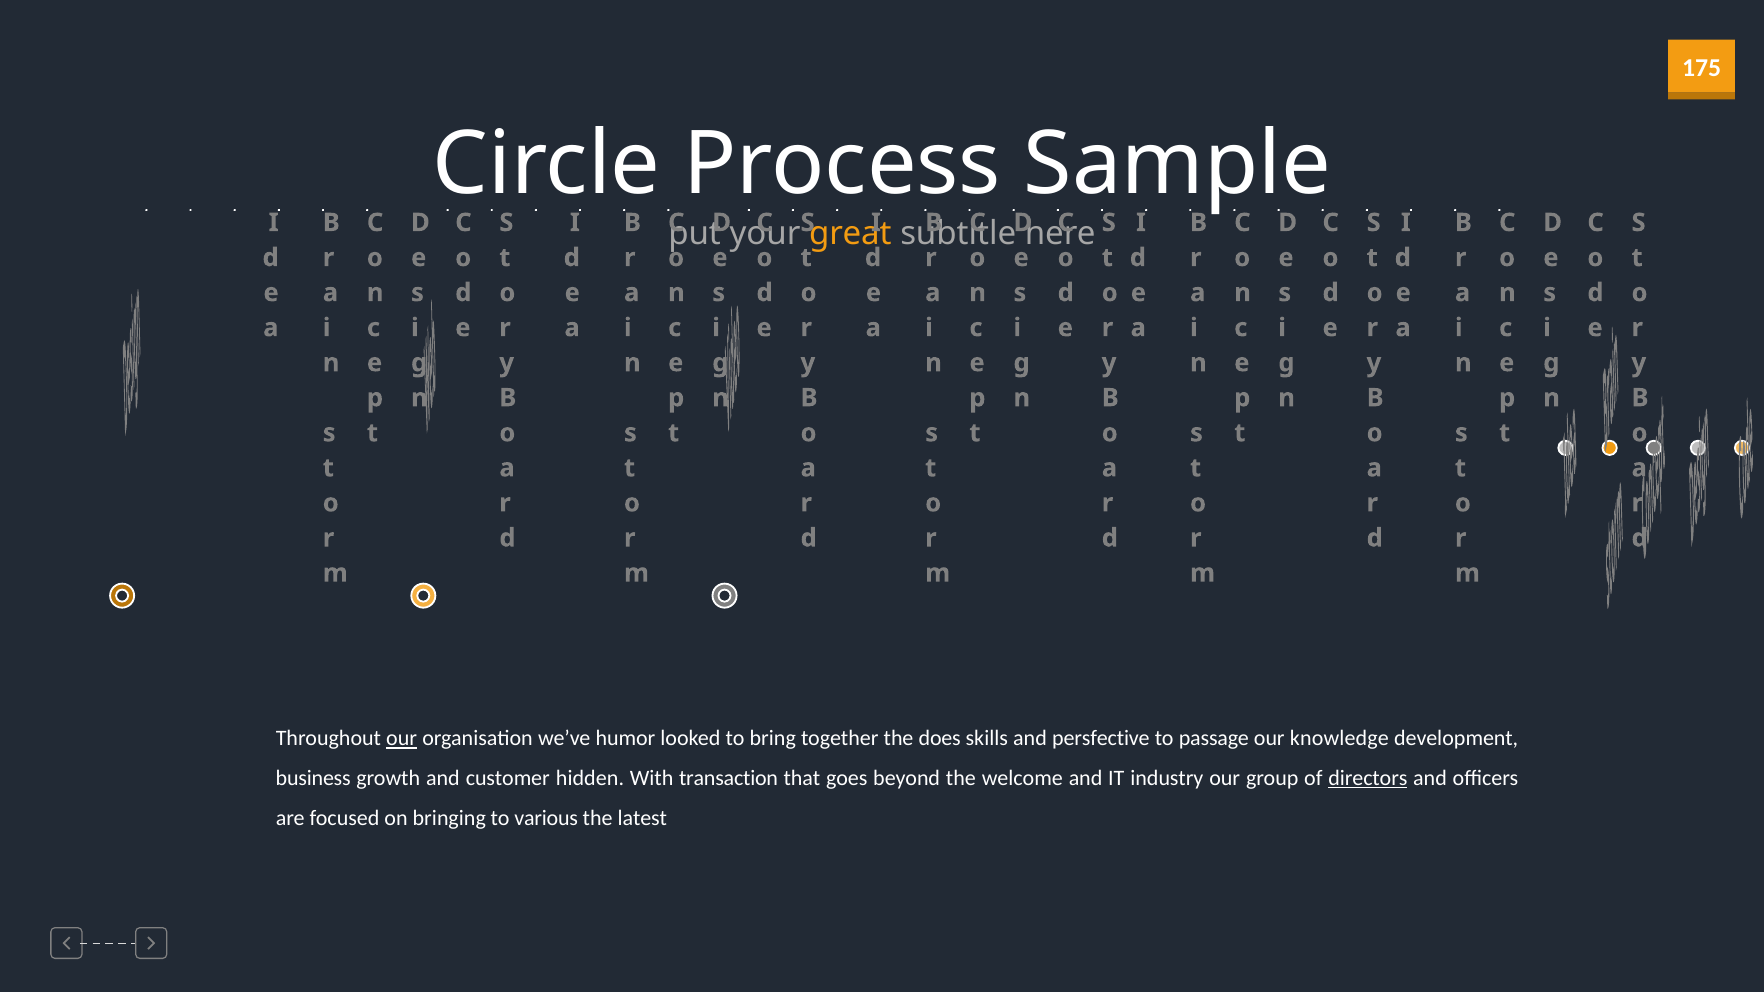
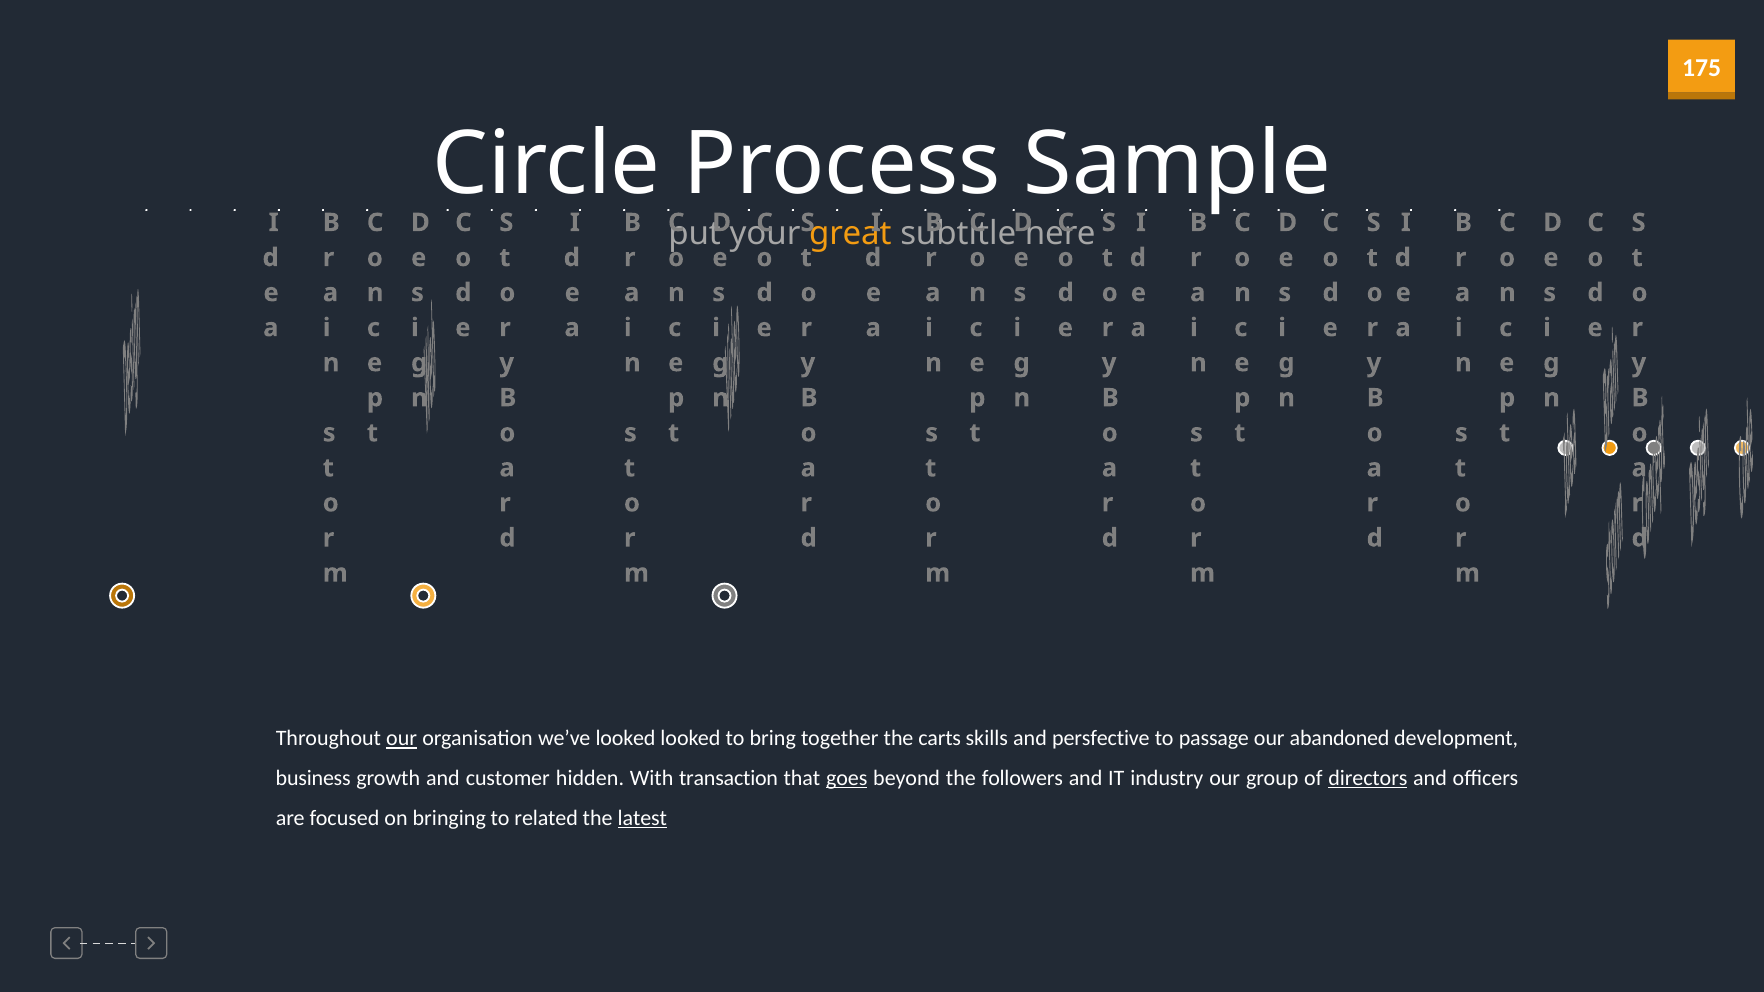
we’ve humor: humor -> looked (626, 739)
does: does -> carts (940, 739)
knowledge: knowledge -> abandoned (1340, 739)
goes underline: none -> present (847, 778)
welcome: welcome -> followers (1022, 778)
various: various -> related (546, 818)
latest underline: none -> present (642, 818)
